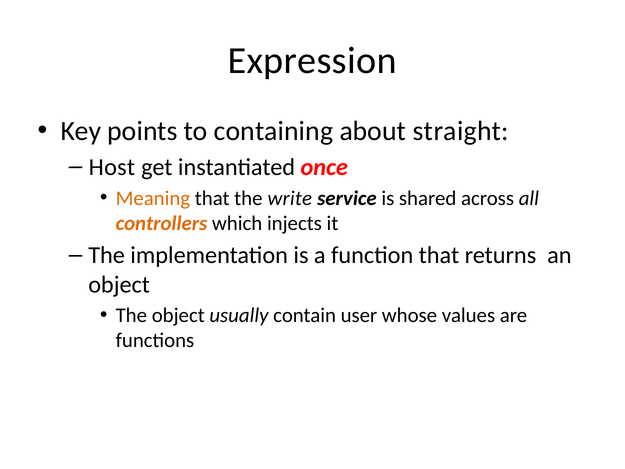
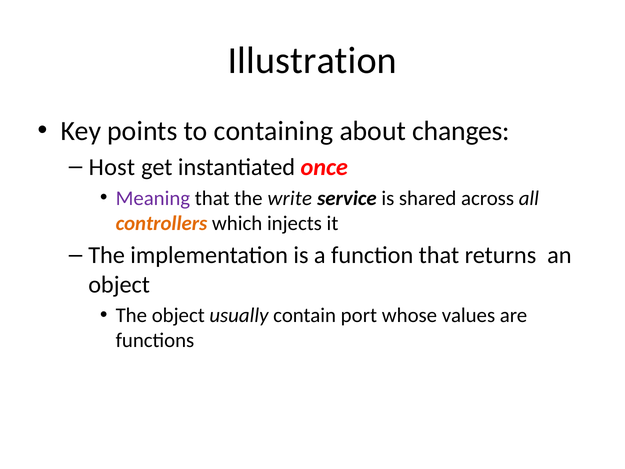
Expression: Expression -> Illustration (312, 61)
straight: straight -> changes (461, 131)
Meaning colour: orange -> purple (153, 198)
user: user -> port (359, 315)
